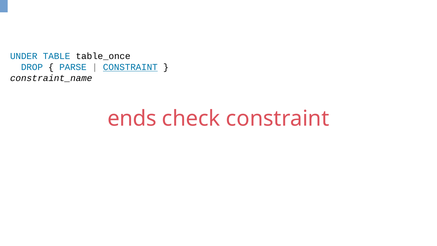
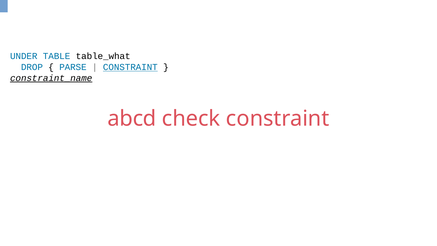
table_once: table_once -> table_what (103, 56)
constraint_name underline: none -> present (51, 78)
ends: ends -> abcd (132, 118)
